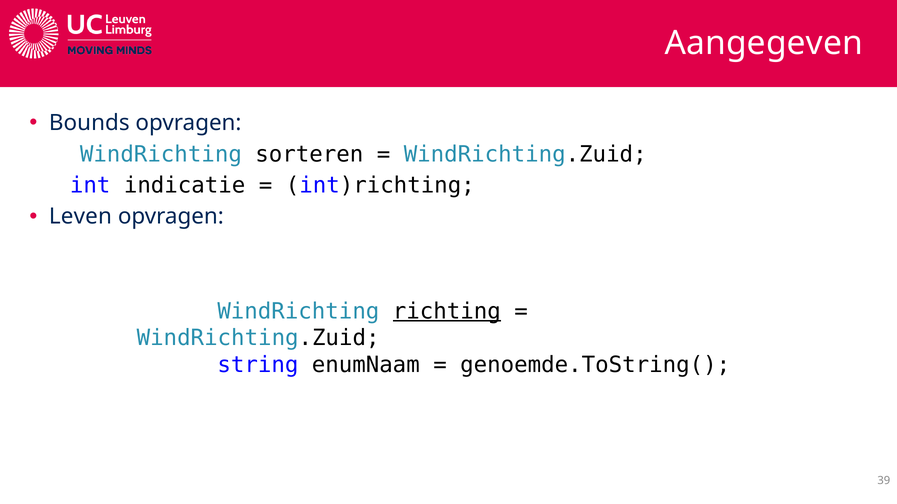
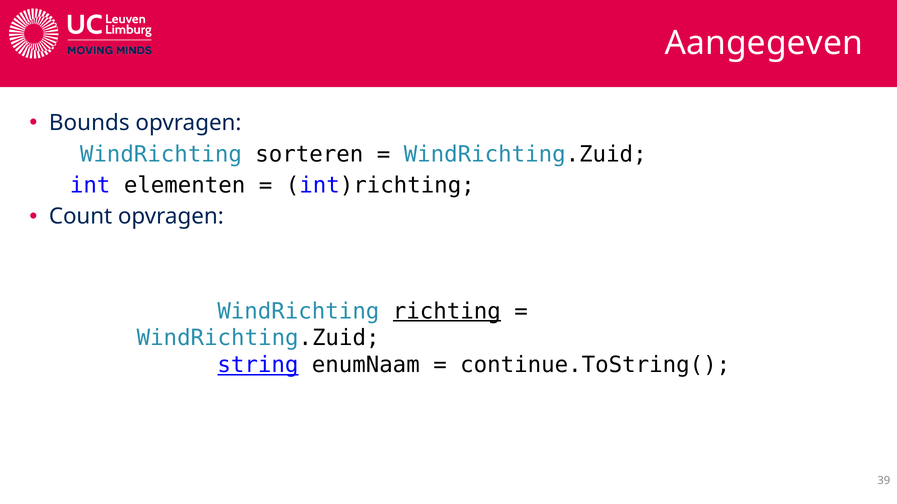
indicatie: indicatie -> elementen (185, 186)
Leven: Leven -> Count (81, 217)
string underline: none -> present (258, 365)
genoemde.ToString(: genoemde.ToString( -> continue.ToString( (595, 365)
